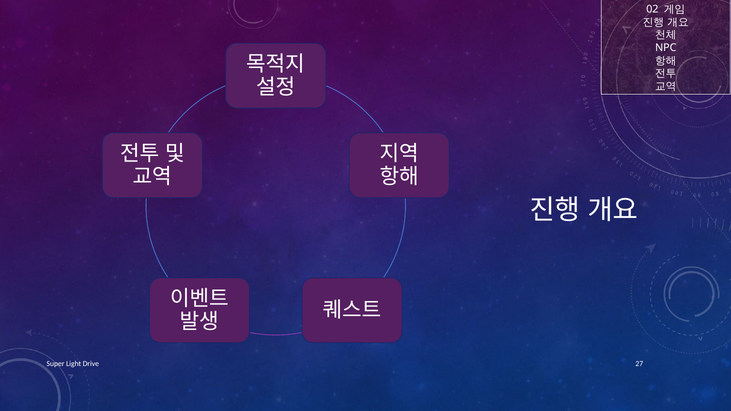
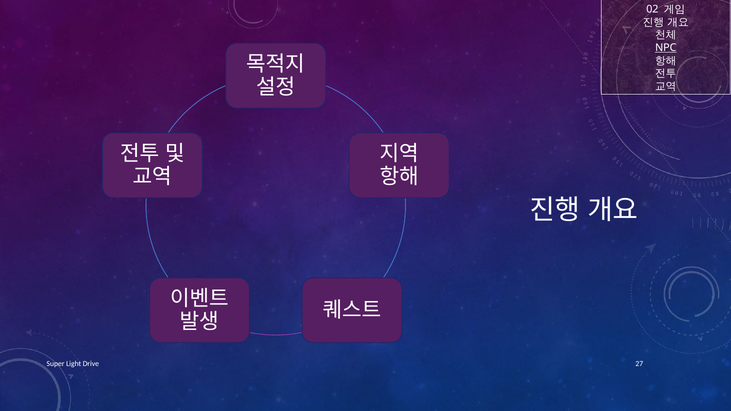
NPC underline: none -> present (666, 48)
